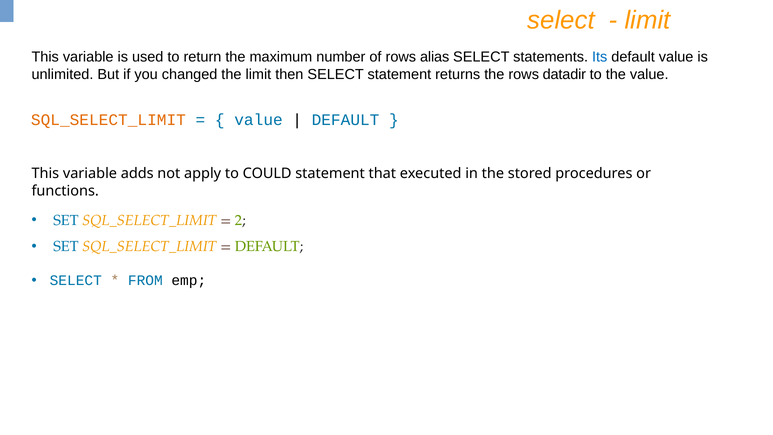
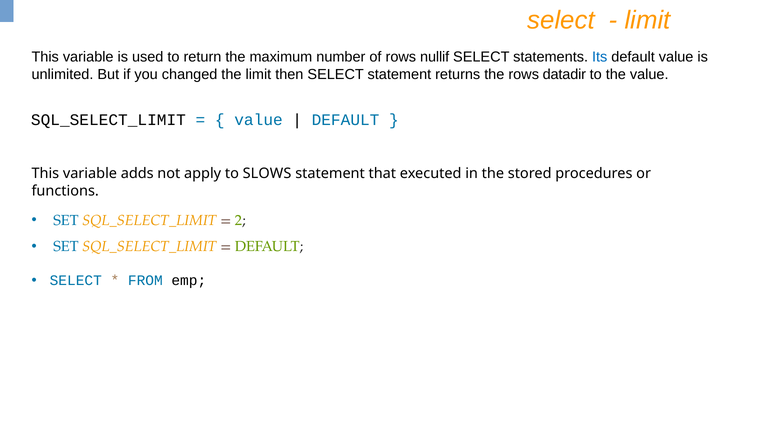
alias: alias -> nullif (435, 57)
SQL_SELECT_LIMIT colour: orange -> black (108, 120)
COULD: COULD -> SLOWS (267, 173)
